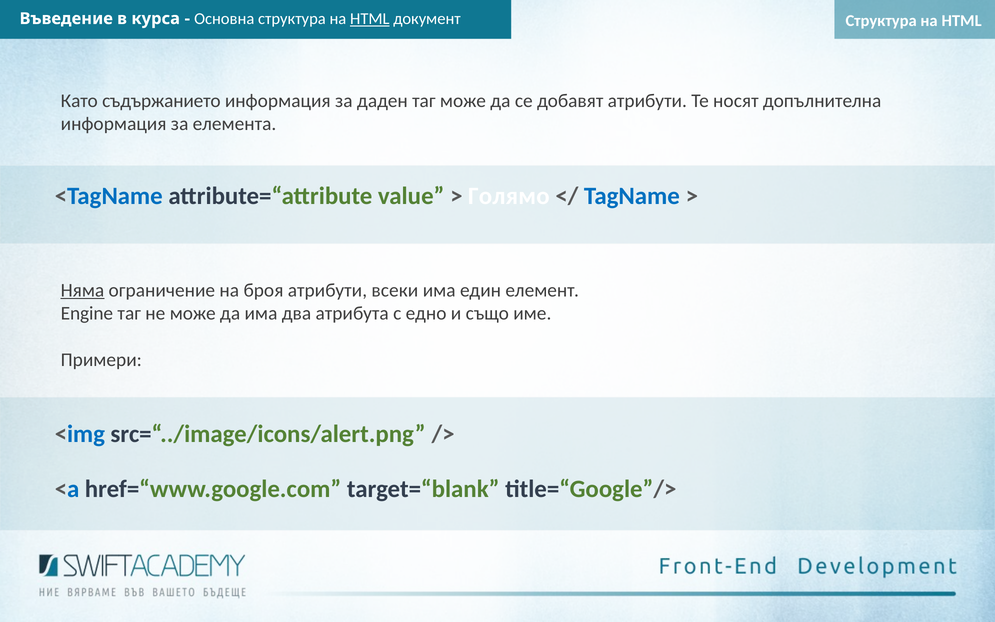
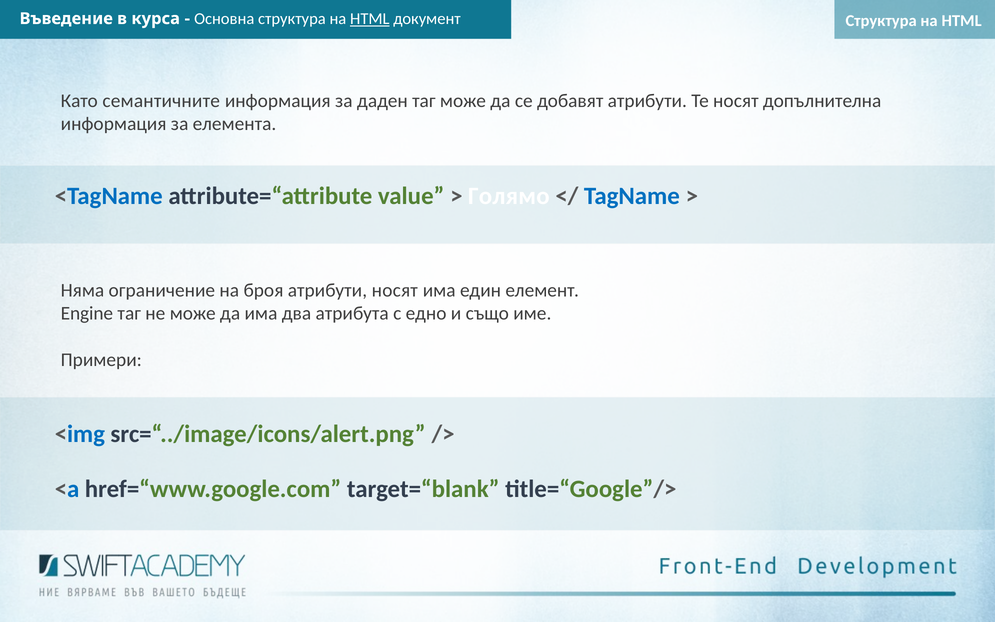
съдържанието: съдържанието -> семантичните (161, 101)
Няма underline: present -> none (82, 290)
атрибути всеки: всеки -> носят (395, 290)
